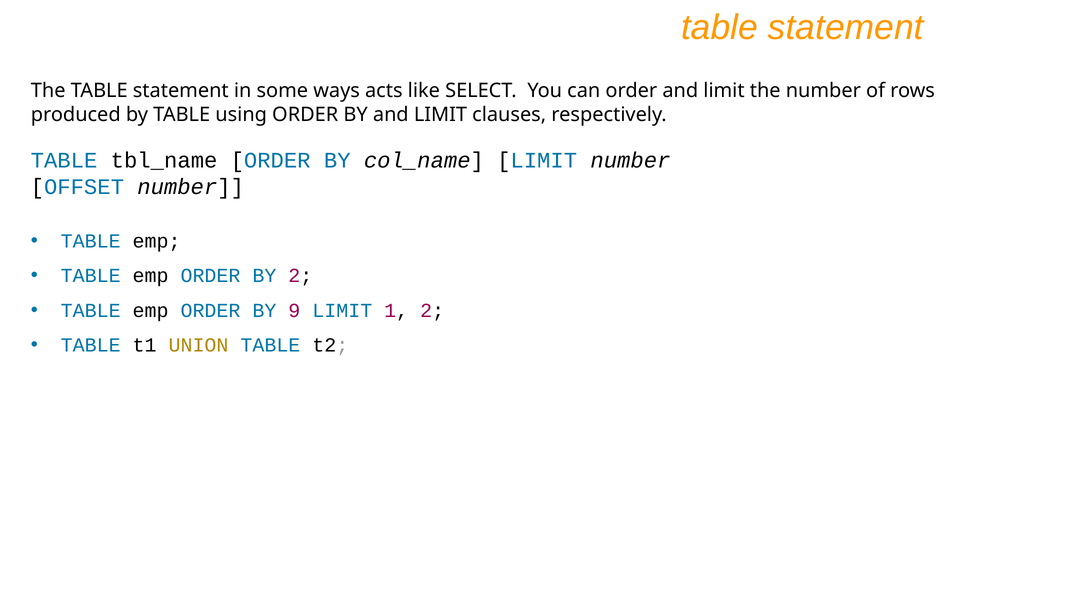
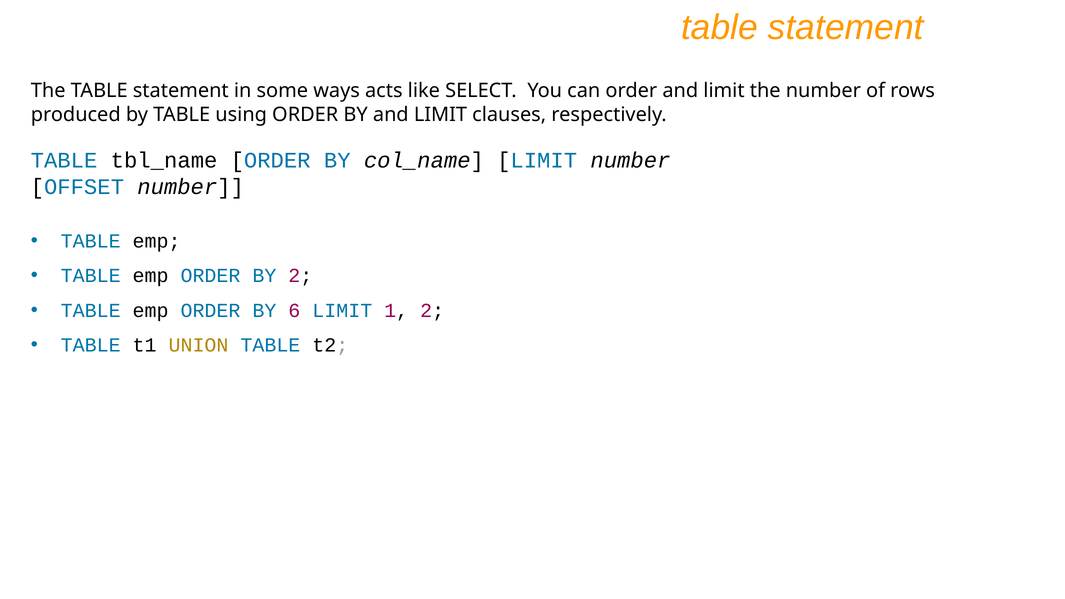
9: 9 -> 6 (294, 311)
